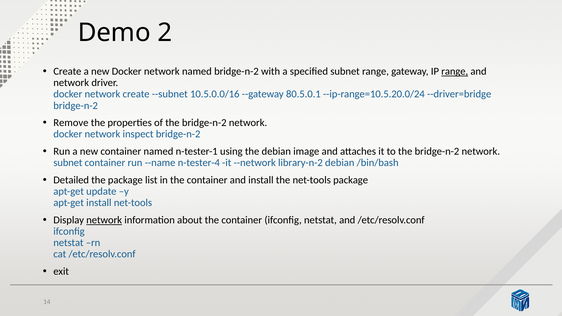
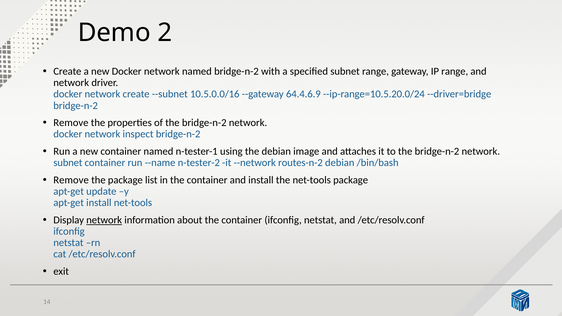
range underline: present -> none (455, 71)
80.5.0.1: 80.5.0.1 -> 64.4.6.9 (303, 94)
n-tester-4: n-tester-4 -> n-tester-2 (199, 163)
library-n-2: library-n-2 -> routes-n-2 (300, 163)
Detailed: Detailed -> Remove (71, 180)
